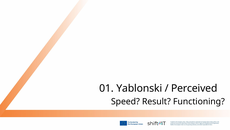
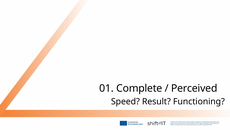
Yablonski: Yablonski -> Complete (139, 88)
